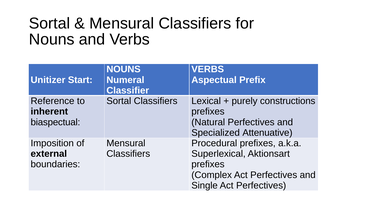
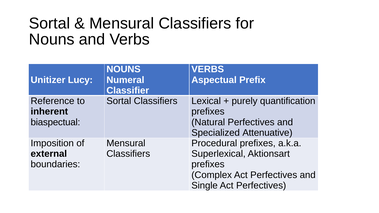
Start: Start -> Lucy (80, 80)
constructions: constructions -> quantification (288, 101)
